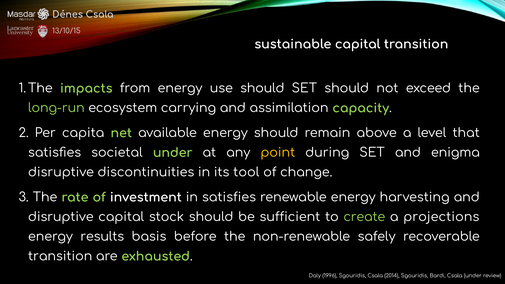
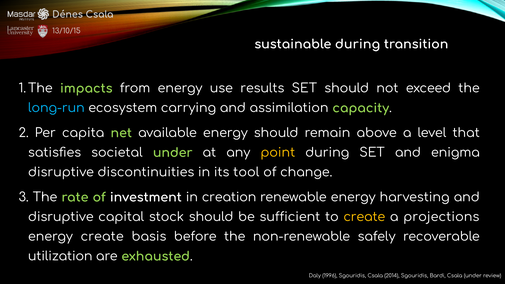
sustainable capital: capital -> during (358, 44)
use should: should -> results (262, 88)
long-run colour: light green -> light blue (56, 108)
in satisfies: satisfies -> creation (229, 197)
create colour: light green -> yellow (364, 217)
energy results: results -> create (102, 237)
transition: transition -> utilization (60, 256)
